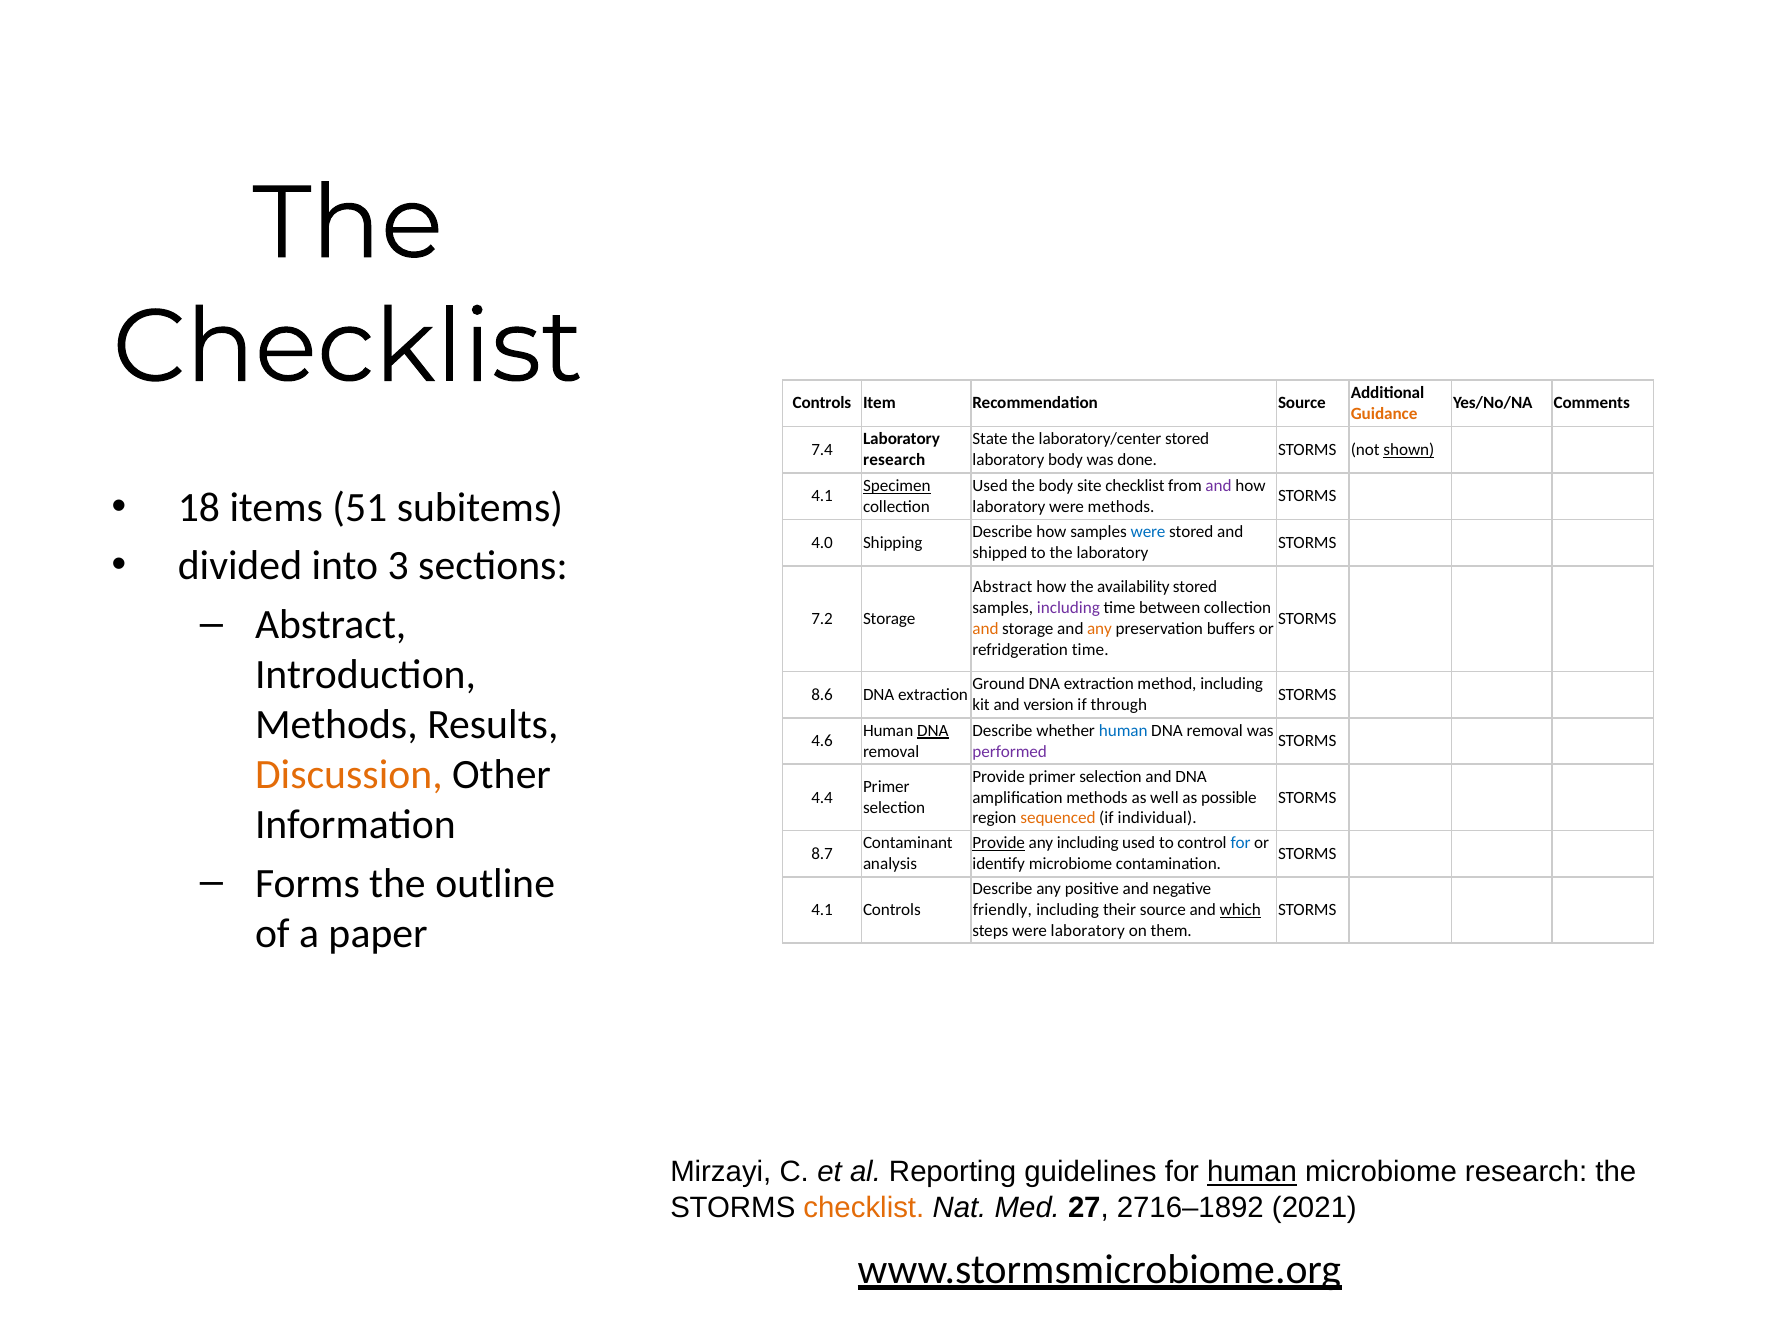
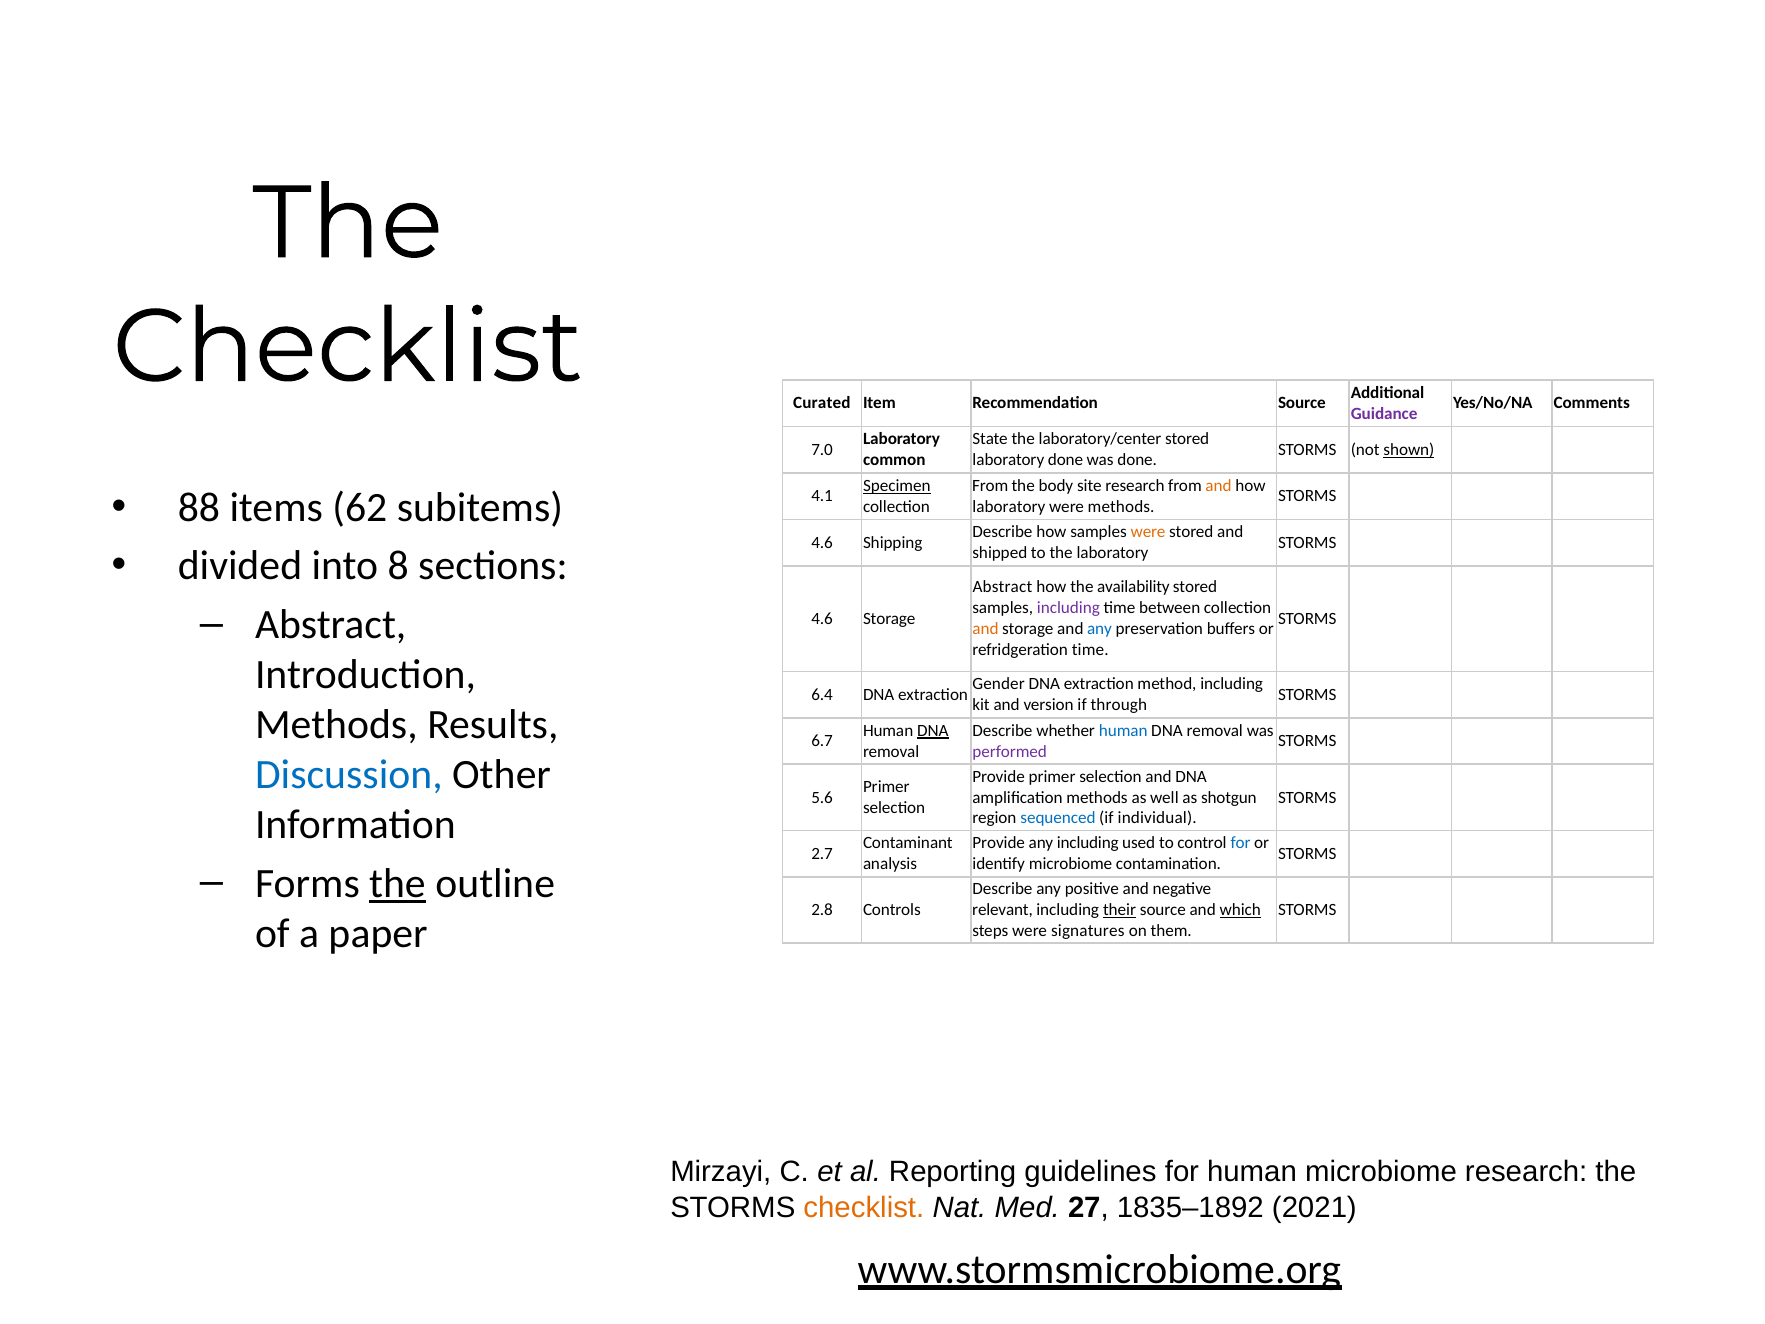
Controls: Controls -> Curated (822, 403)
Guidance colour: orange -> purple (1384, 414)
7.4: 7.4 -> 7.0 (822, 450)
research: research -> common (894, 460)
laboratory body: body -> done (1066, 460)
Used: Used -> From (990, 486)
site checklist: checklist -> research (1135, 486)
and colour: purple -> orange (1219, 486)
18: 18 -> 88 (199, 507)
51: 51 -> 62 (360, 507)
were colour: blue -> orange (1148, 532)
4.0: 4.0 -> 4.6 (822, 542)
3: 3 -> 8 (398, 566)
7.2: 7.2 -> 4.6 (822, 618)
any colour: orange -> blue (1099, 629)
Ground: Ground -> Gender (999, 684)
8.6: 8.6 -> 6.4 (822, 694)
4.6: 4.6 -> 6.7 (822, 741)
Discussion colour: orange -> blue (349, 775)
4.4: 4.4 -> 5.6 (822, 797)
possible: possible -> shotgun (1229, 797)
sequenced colour: orange -> blue (1058, 818)
Provide underline: present -> none (999, 843)
8.7: 8.7 -> 2.7 (822, 853)
the underline: none -> present (397, 883)
4.1: 4.1 -> 2.8 (822, 910)
friendly: friendly -> relevant (1003, 910)
their underline: none -> present (1120, 910)
were laboratory: laboratory -> signatures (1088, 931)
human underline: present -> none (1252, 1172)
2716–1892: 2716–1892 -> 1835–1892 (1190, 1207)
